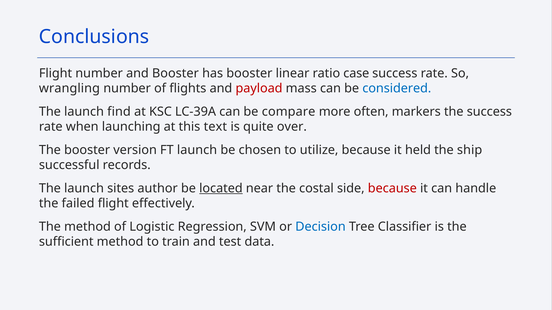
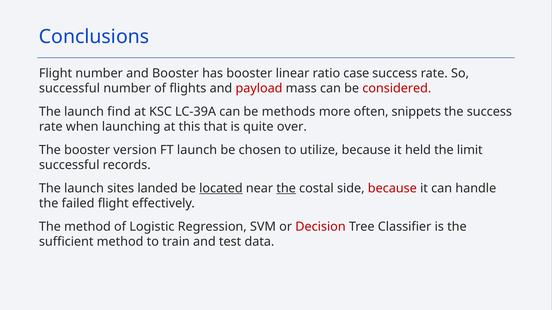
wrangling: wrangling -> successful (69, 89)
considered colour: blue -> red (397, 89)
compare: compare -> methods (289, 112)
markers: markers -> snippets (416, 112)
text: text -> that (215, 127)
ship: ship -> limit (470, 150)
author: author -> landed (158, 189)
the underline: none -> present (286, 189)
Decision colour: blue -> red (321, 227)
